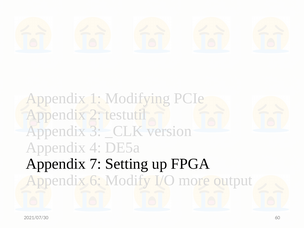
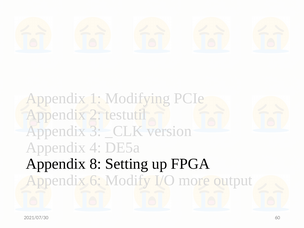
7: 7 -> 8 (95, 164)
